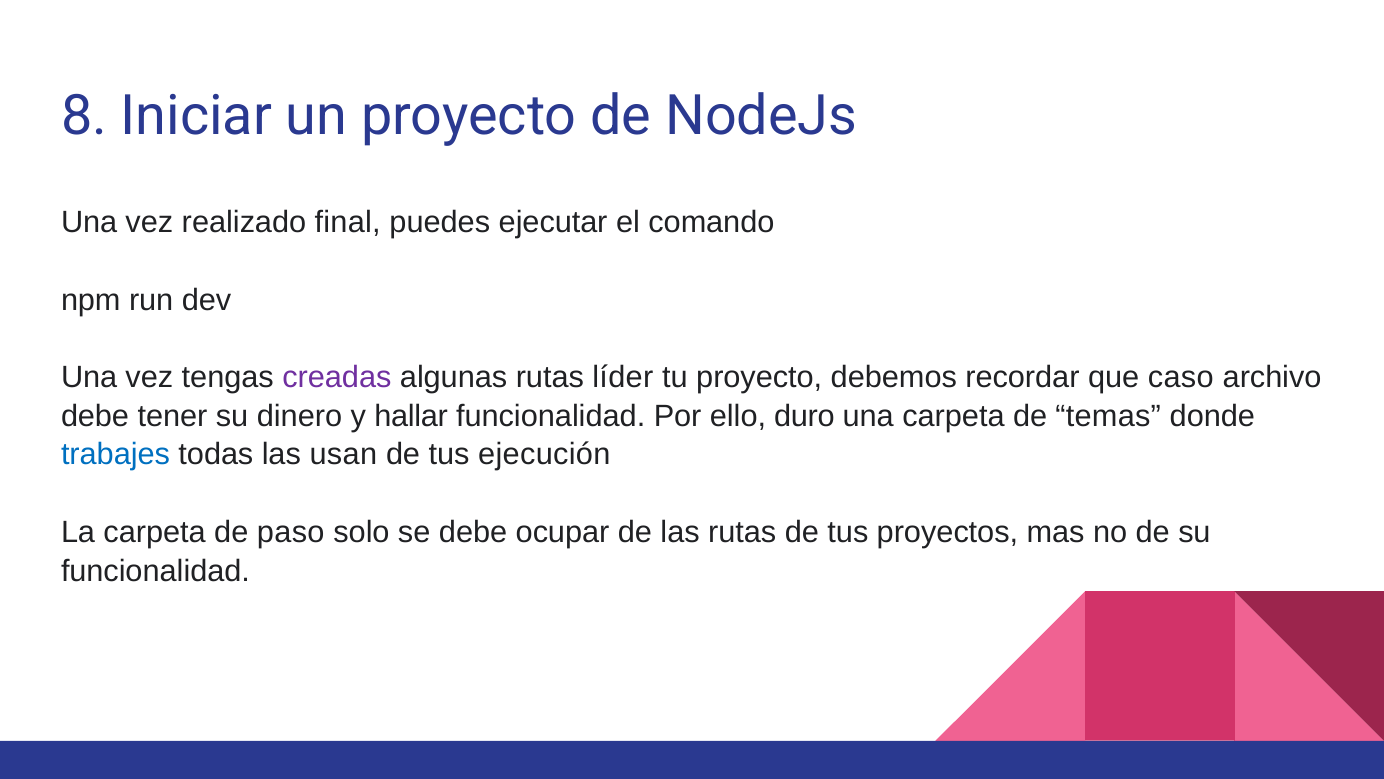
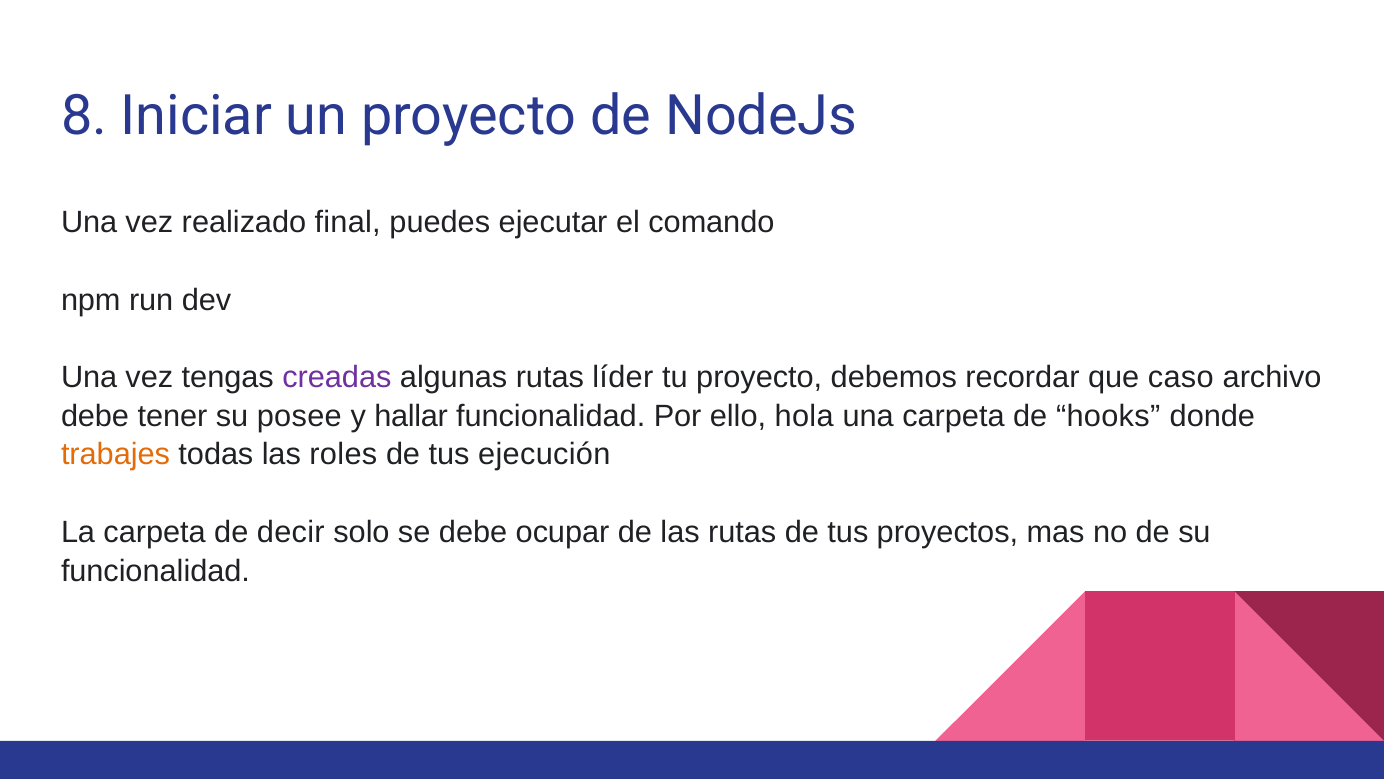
dinero: dinero -> posee (299, 416)
duro: duro -> hola (804, 416)
temas: temas -> hooks (1108, 416)
trabajes colour: blue -> orange (116, 454)
usan: usan -> roles (343, 454)
paso: paso -> decir (291, 532)
